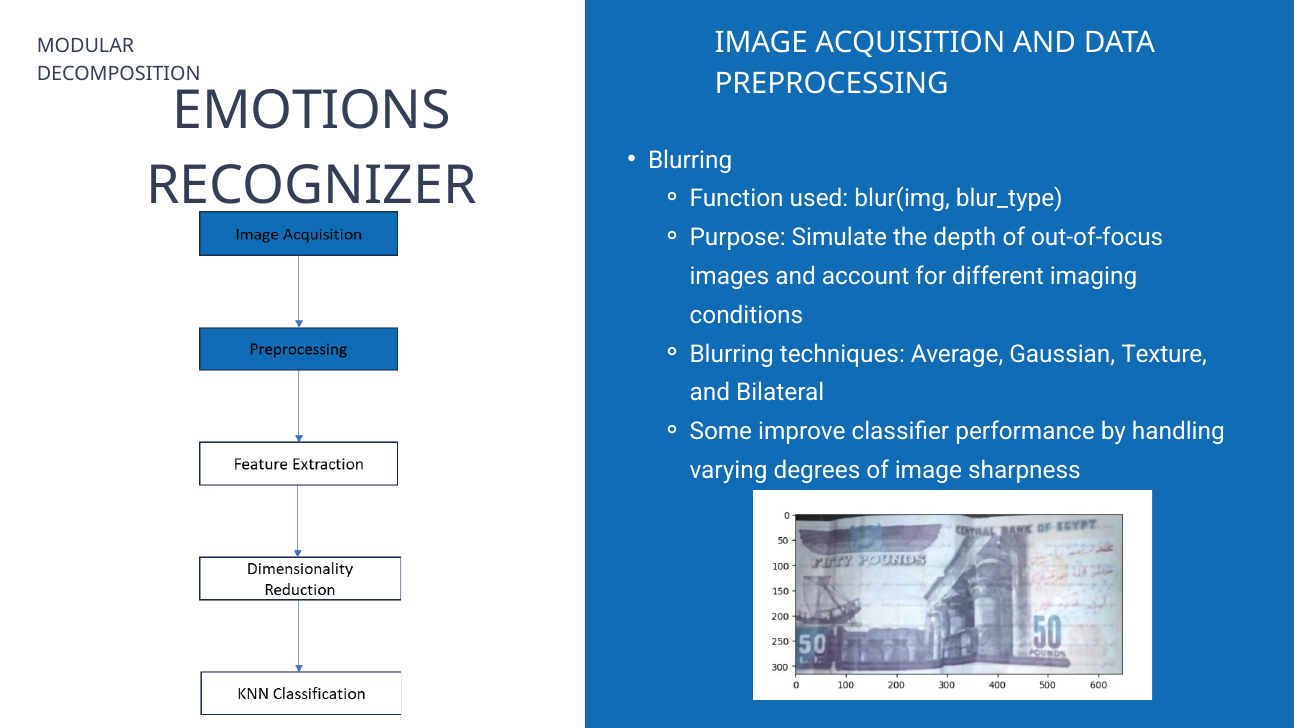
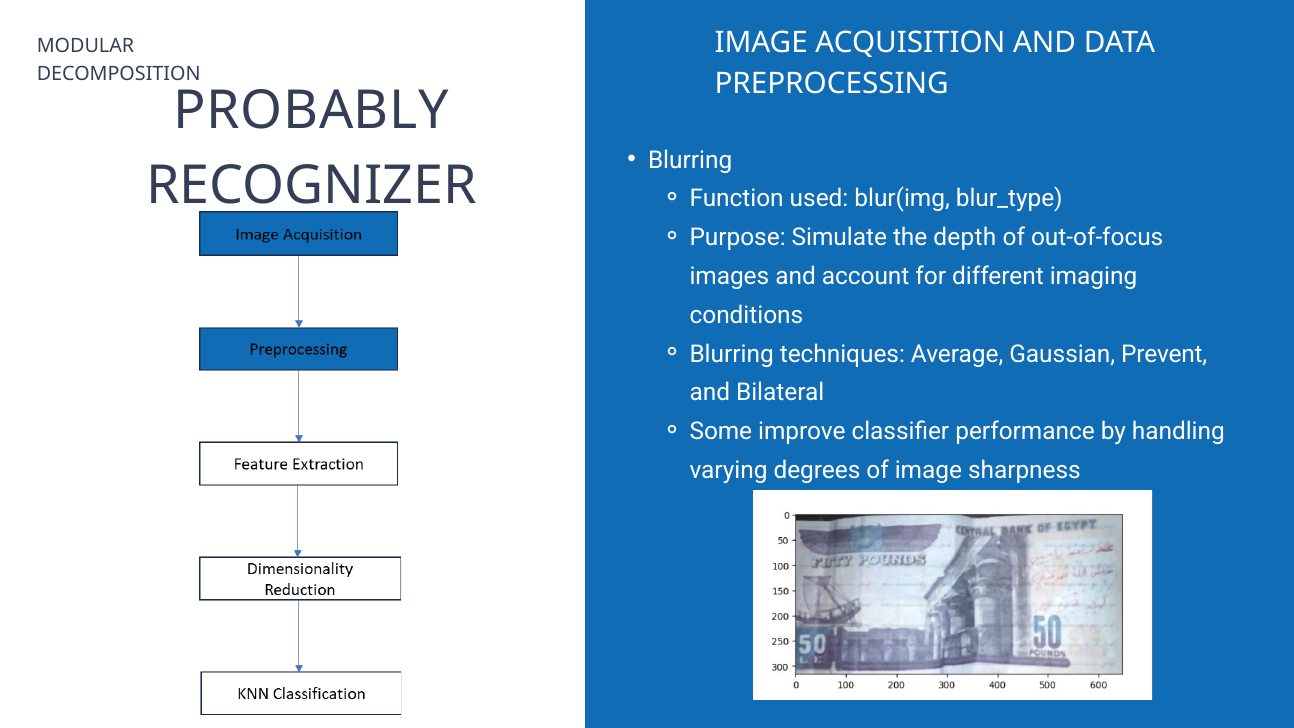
EMOTIONS: EMOTIONS -> PROBABLY (311, 111)
Texture: Texture -> Prevent (1164, 354)
